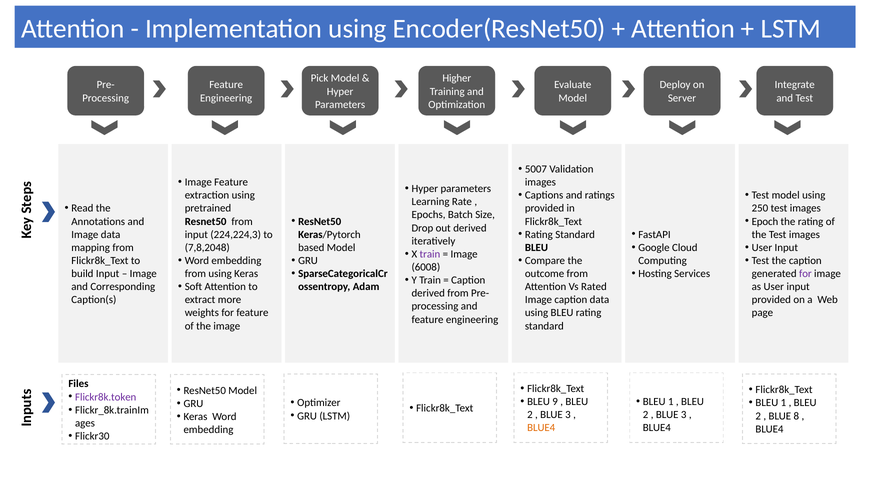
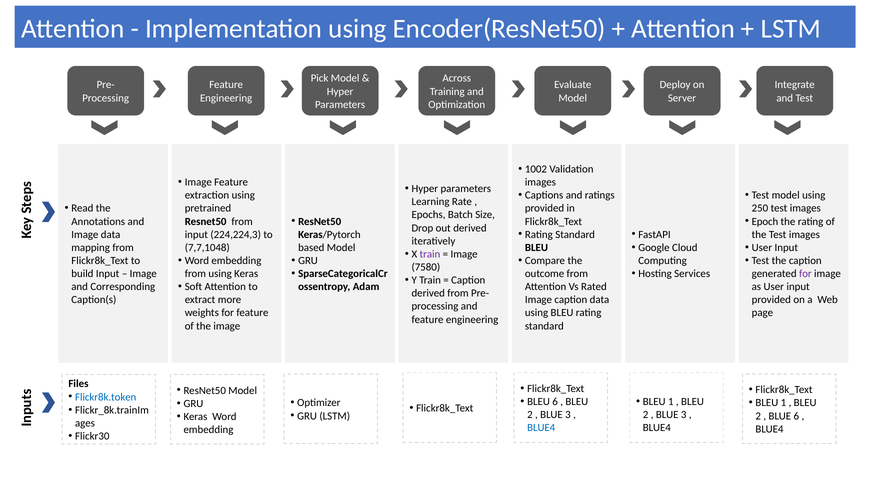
Higher: Higher -> Across (457, 78)
5007: 5007 -> 1002 (536, 169)
7,8,2048: 7,8,2048 -> 7,7,1048 (207, 248)
6008: 6008 -> 7580 (426, 267)
Flickr8k.token colour: purple -> blue (106, 397)
BLEU 9: 9 -> 6 (555, 402)
BLUE 8: 8 -> 6 (796, 416)
BLUE4 colour: orange -> blue (541, 428)
